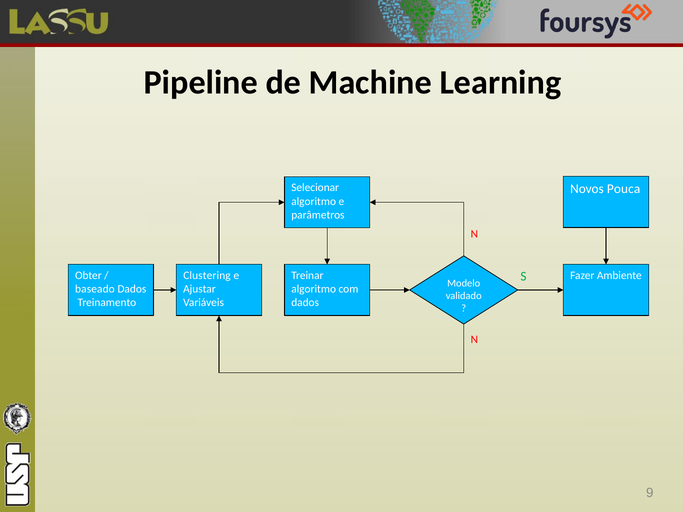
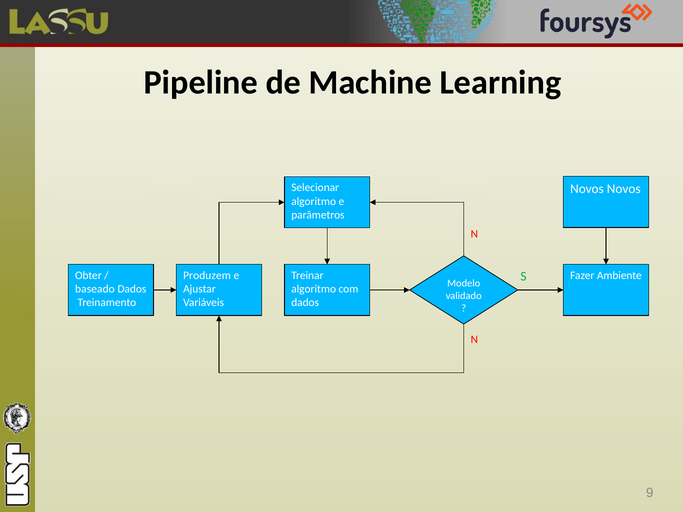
Novos Pouca: Pouca -> Novos (624, 189)
Clustering: Clustering -> Produzem (207, 276)
